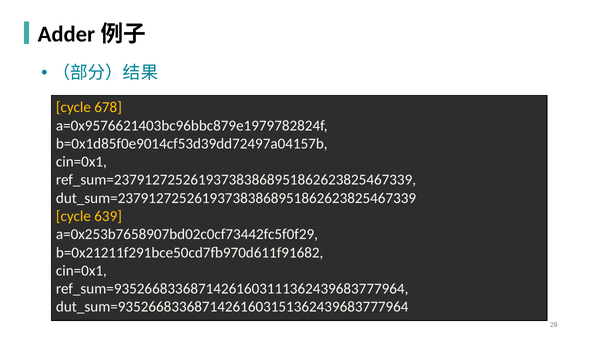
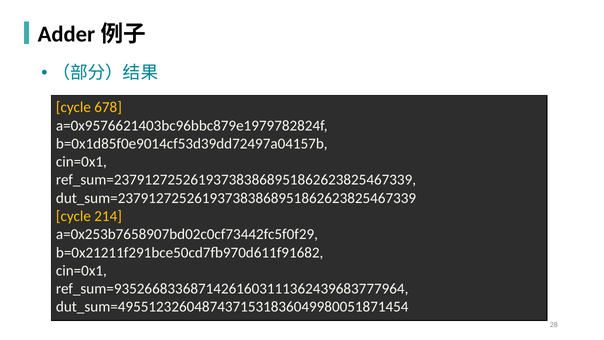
639: 639 -> 214 (108, 216)
dut_sum=93526683368714261603151362439683777964: dut_sum=93526683368714261603151362439683777964 -> dut_sum=49551232604874371531836049980051871454 (232, 307)
